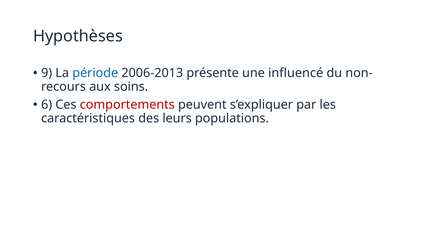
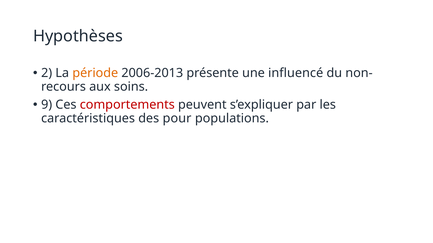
9: 9 -> 2 (47, 73)
période colour: blue -> orange (95, 73)
6: 6 -> 9 (47, 105)
leurs: leurs -> pour (177, 119)
